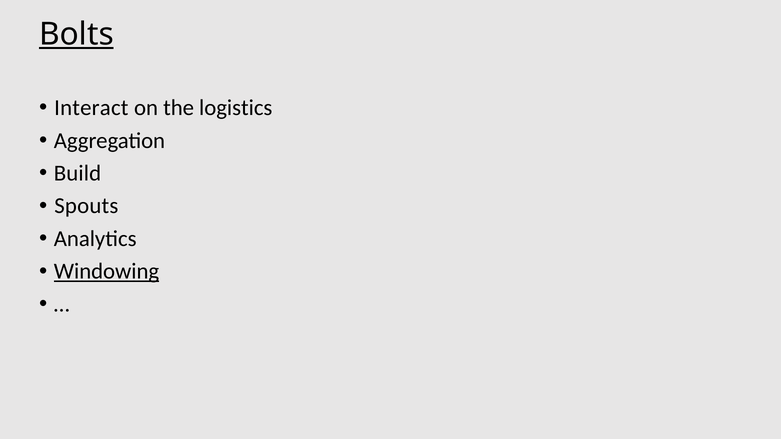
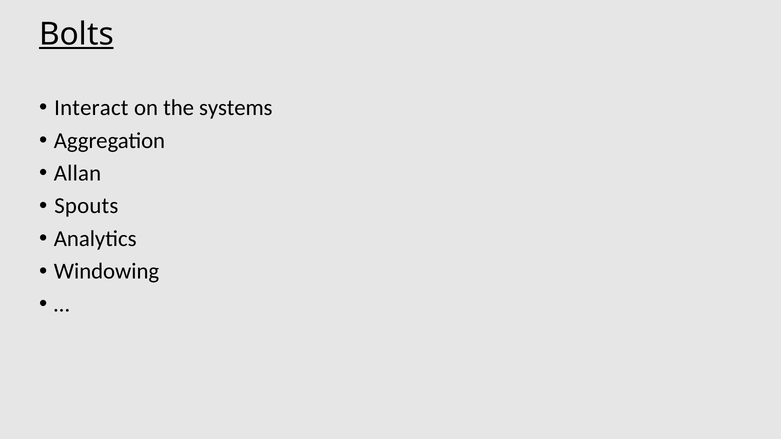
logistics: logistics -> systems (236, 108)
Build: Build -> Allan (77, 173)
Windowing underline: present -> none (106, 272)
